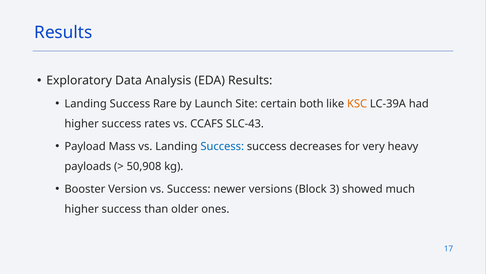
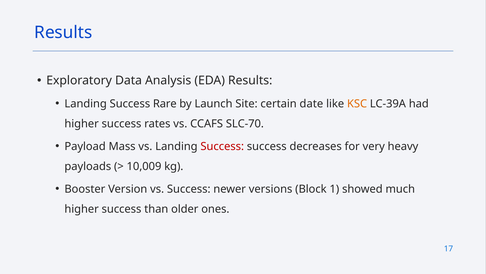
both: both -> date (311, 104)
SLC-43: SLC-43 -> SLC-70 (245, 124)
Success colour: blue -> red (222, 146)
50,908: 50,908 -> 10,009 (144, 166)
3: 3 -> 1 (334, 189)
